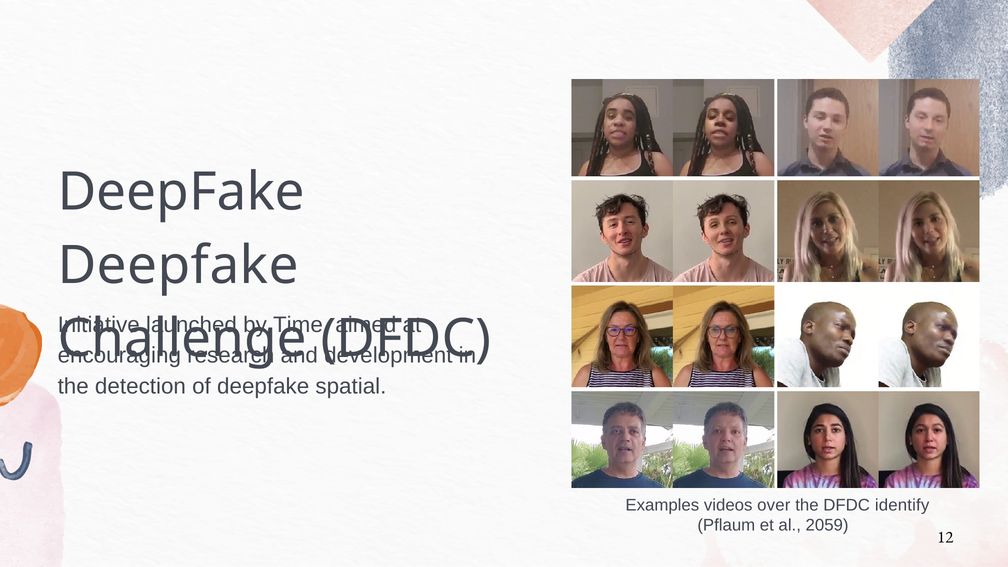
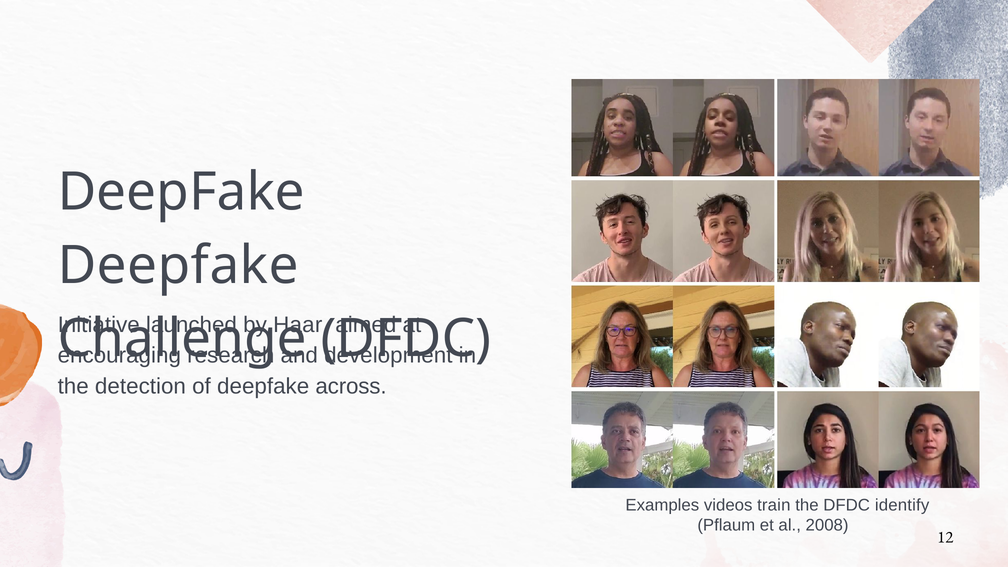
Time: Time -> Haar (301, 325)
spatial: spatial -> across (351, 387)
over: over -> train (774, 505)
2059: 2059 -> 2008 (827, 525)
